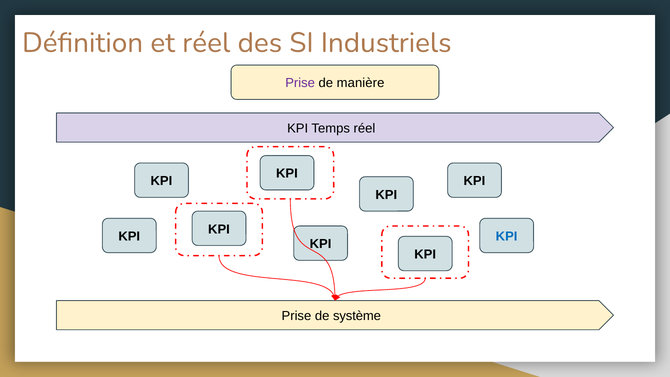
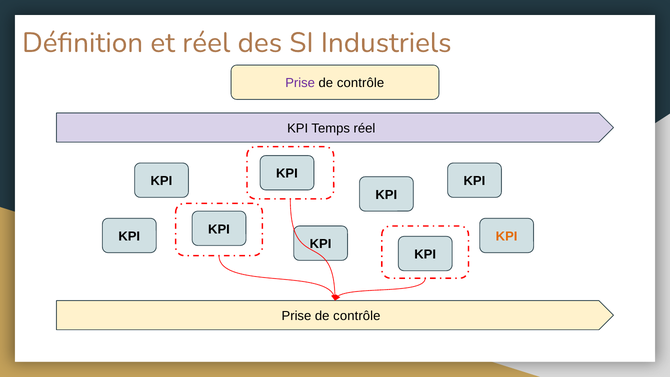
manière: manière -> contrôle (361, 83)
KPI colour: blue -> orange (507, 236)
système: système -> contrôle (357, 316)
